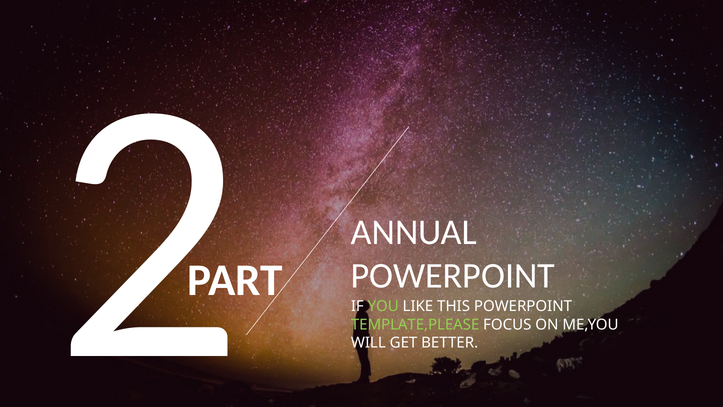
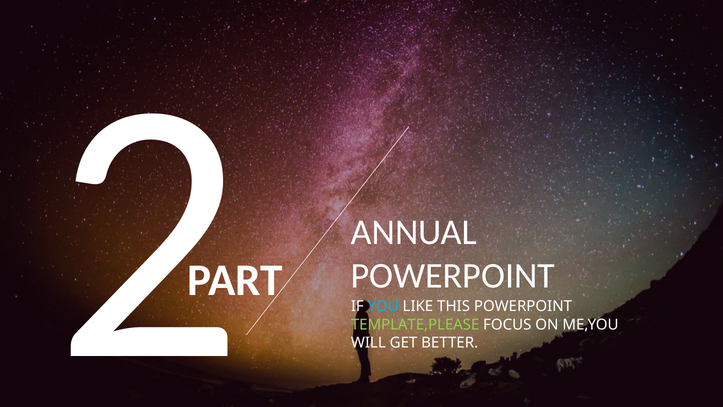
YOU colour: light green -> light blue (383, 306)
